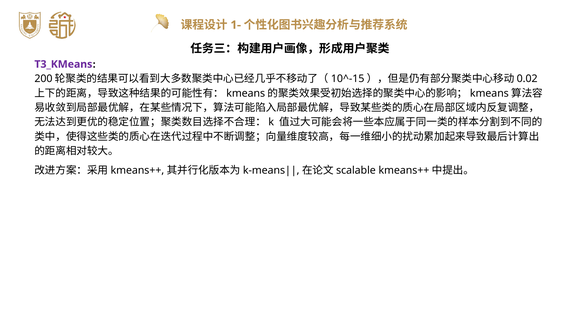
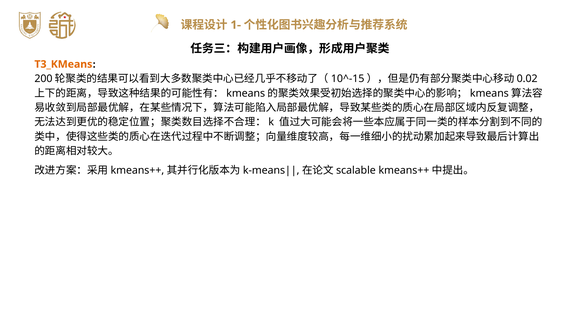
T3_KMeans colour: purple -> orange (63, 64)
